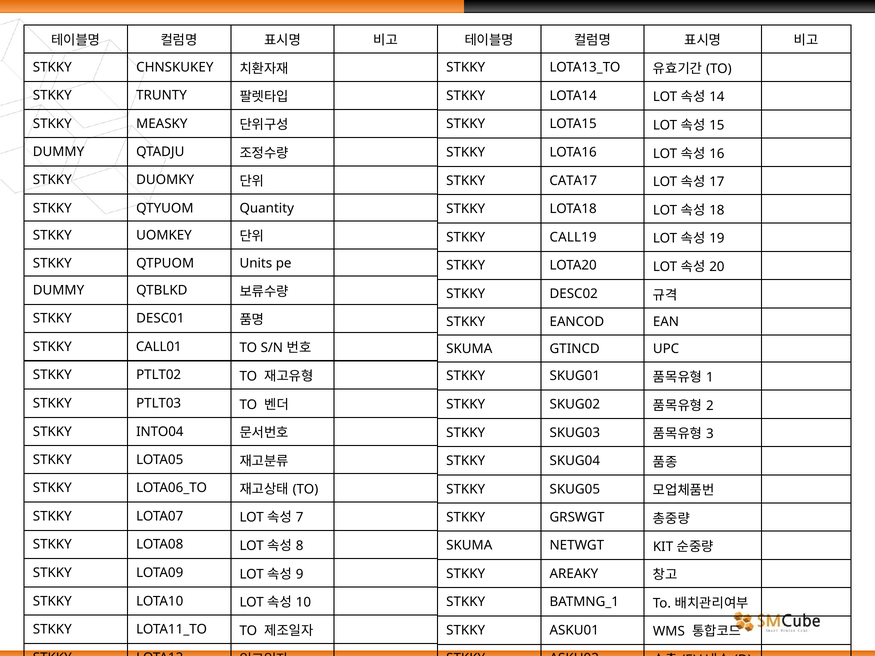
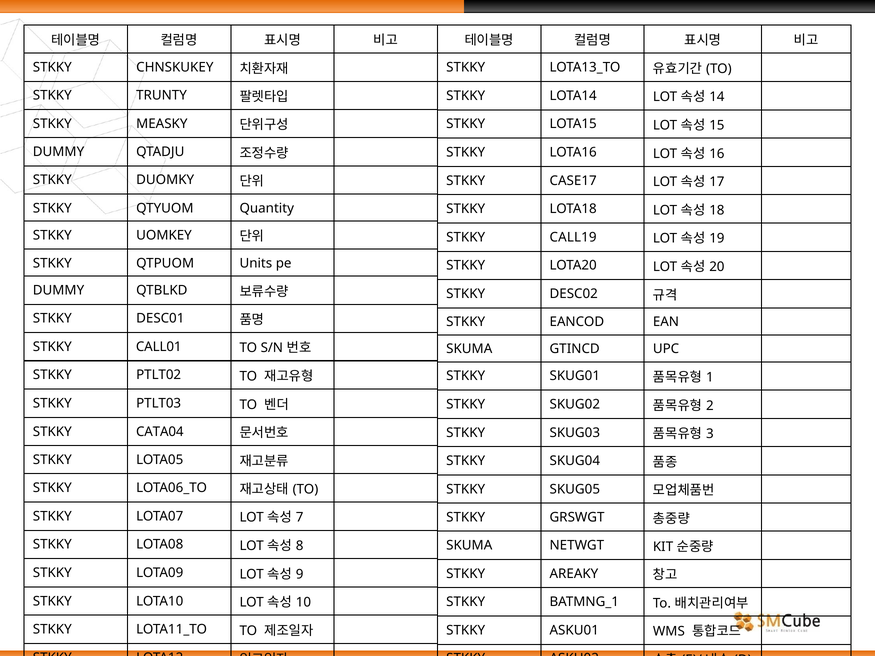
CATA17: CATA17 -> CASE17 (573, 181)
INTO04: INTO04 -> CATA04 (160, 432)
